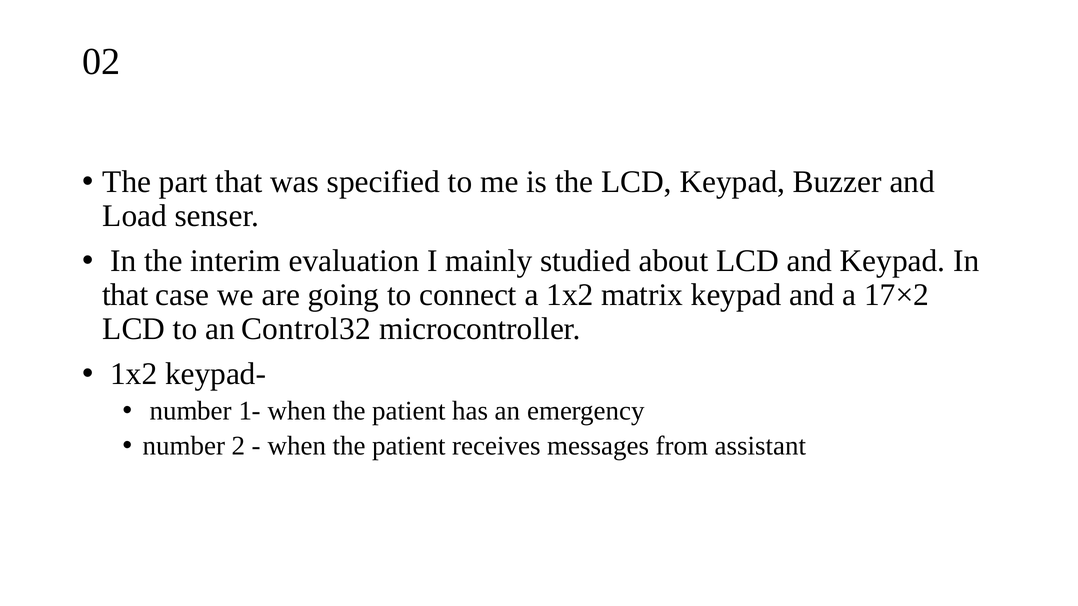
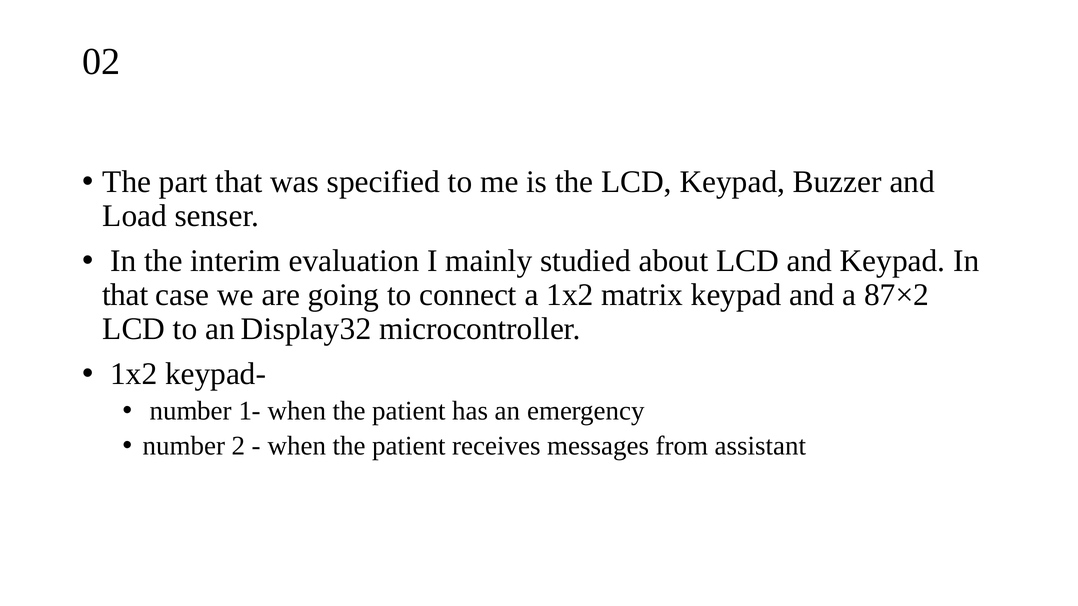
17×2: 17×2 -> 87×2 (897, 295)
Control32: Control32 -> Display32 (306, 329)
